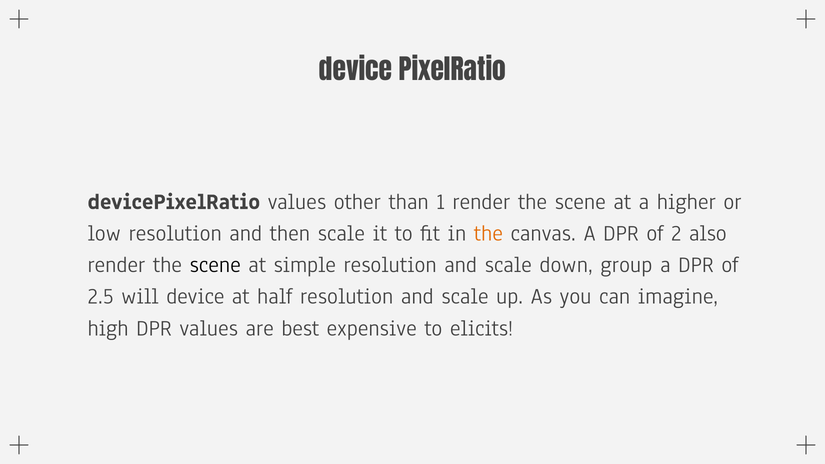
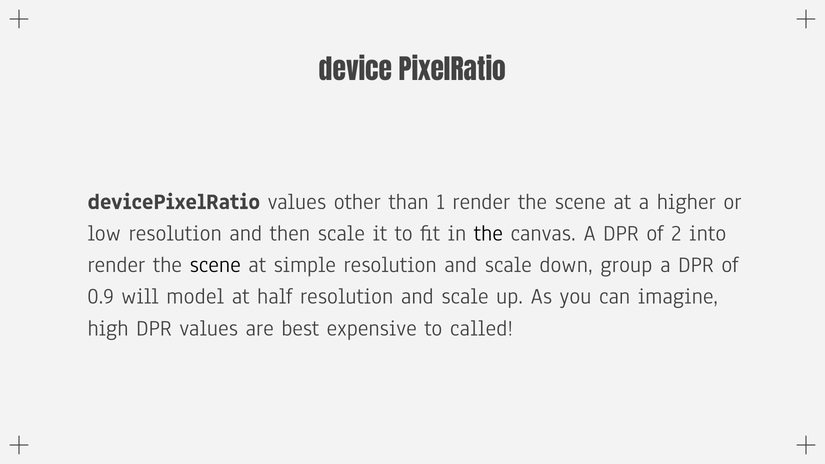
the colour: orange -> black (488, 233)
also: also -> into (708, 233)
2.5: 2.5 -> 0.9 (101, 296)
will device: device -> model (195, 296)
elicits: elicits -> called (481, 328)
